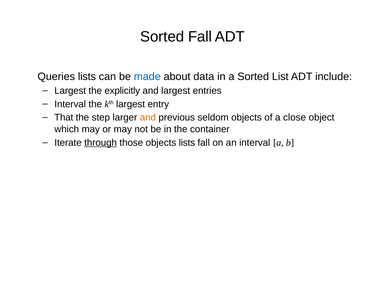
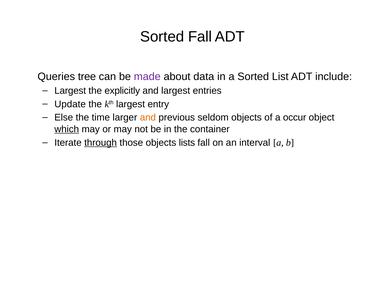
Queries lists: lists -> tree (87, 76)
made colour: blue -> purple (147, 76)
Interval: Interval -> Update (70, 104)
That: That -> Else (64, 117)
step: step -> time (101, 117)
close: close -> occur (295, 117)
which underline: none -> present (67, 129)
